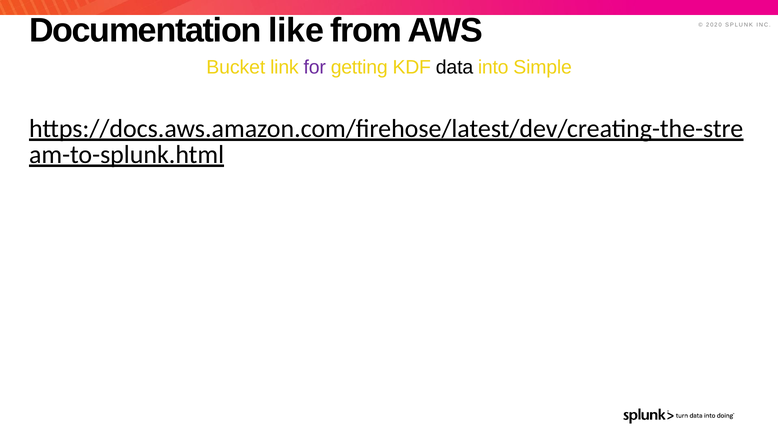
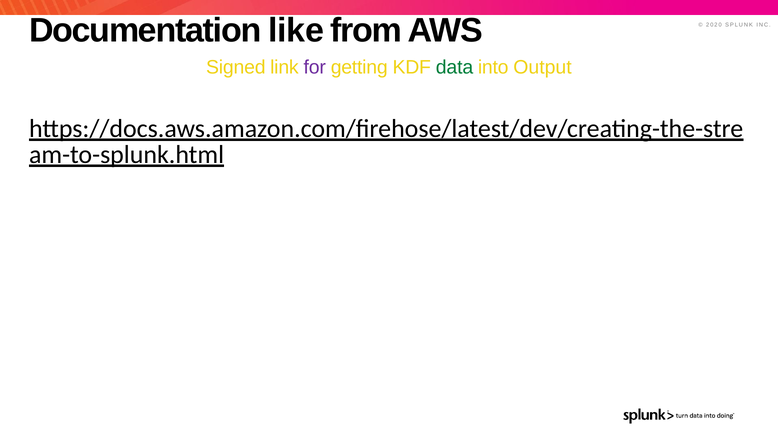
Bucket: Bucket -> Signed (236, 67)
data colour: black -> green (455, 67)
Simple: Simple -> Output (543, 67)
